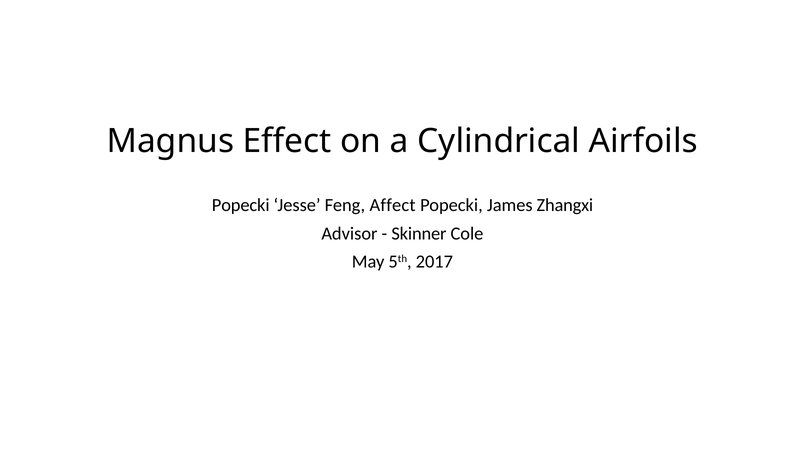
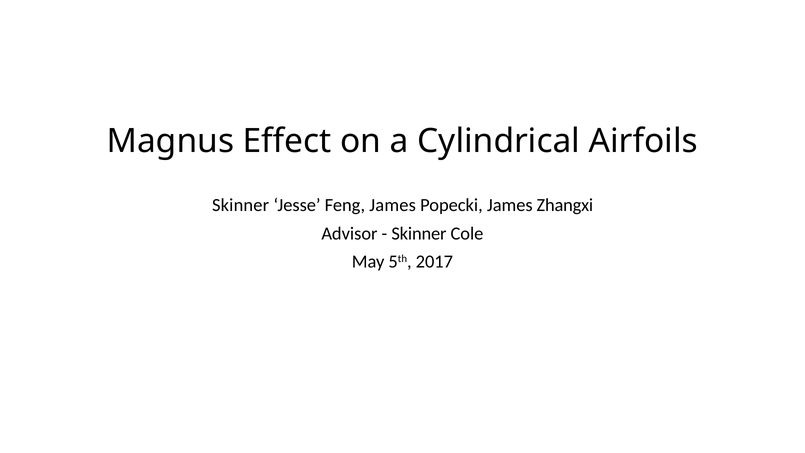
Popecki: Popecki -> Skinner (241, 205)
Feng Affect: Affect -> James (393, 205)
